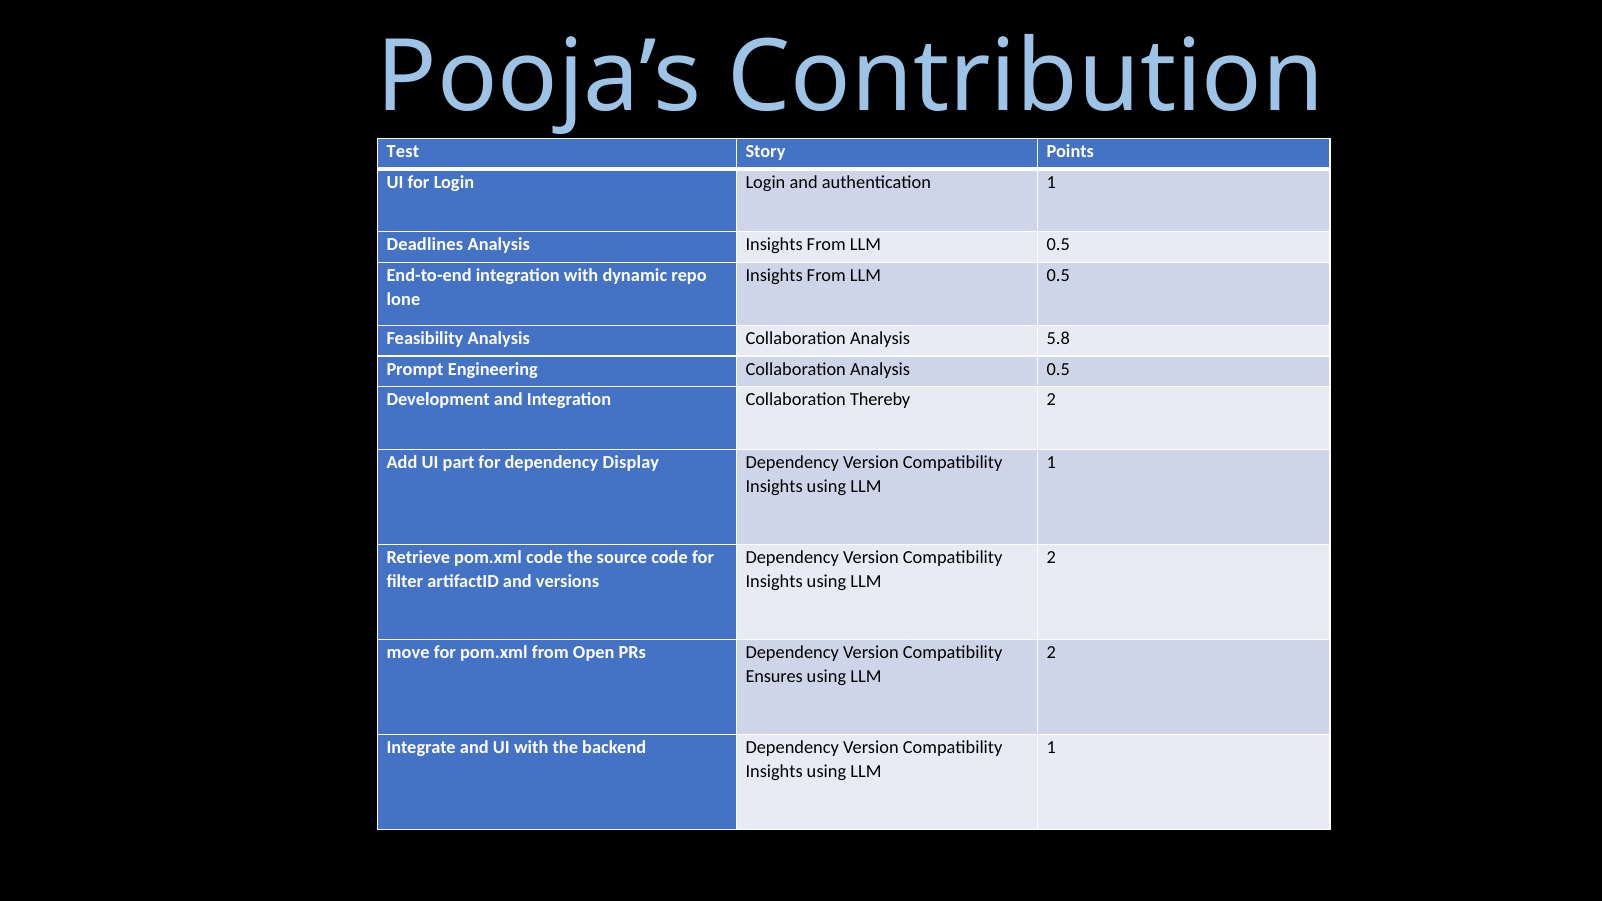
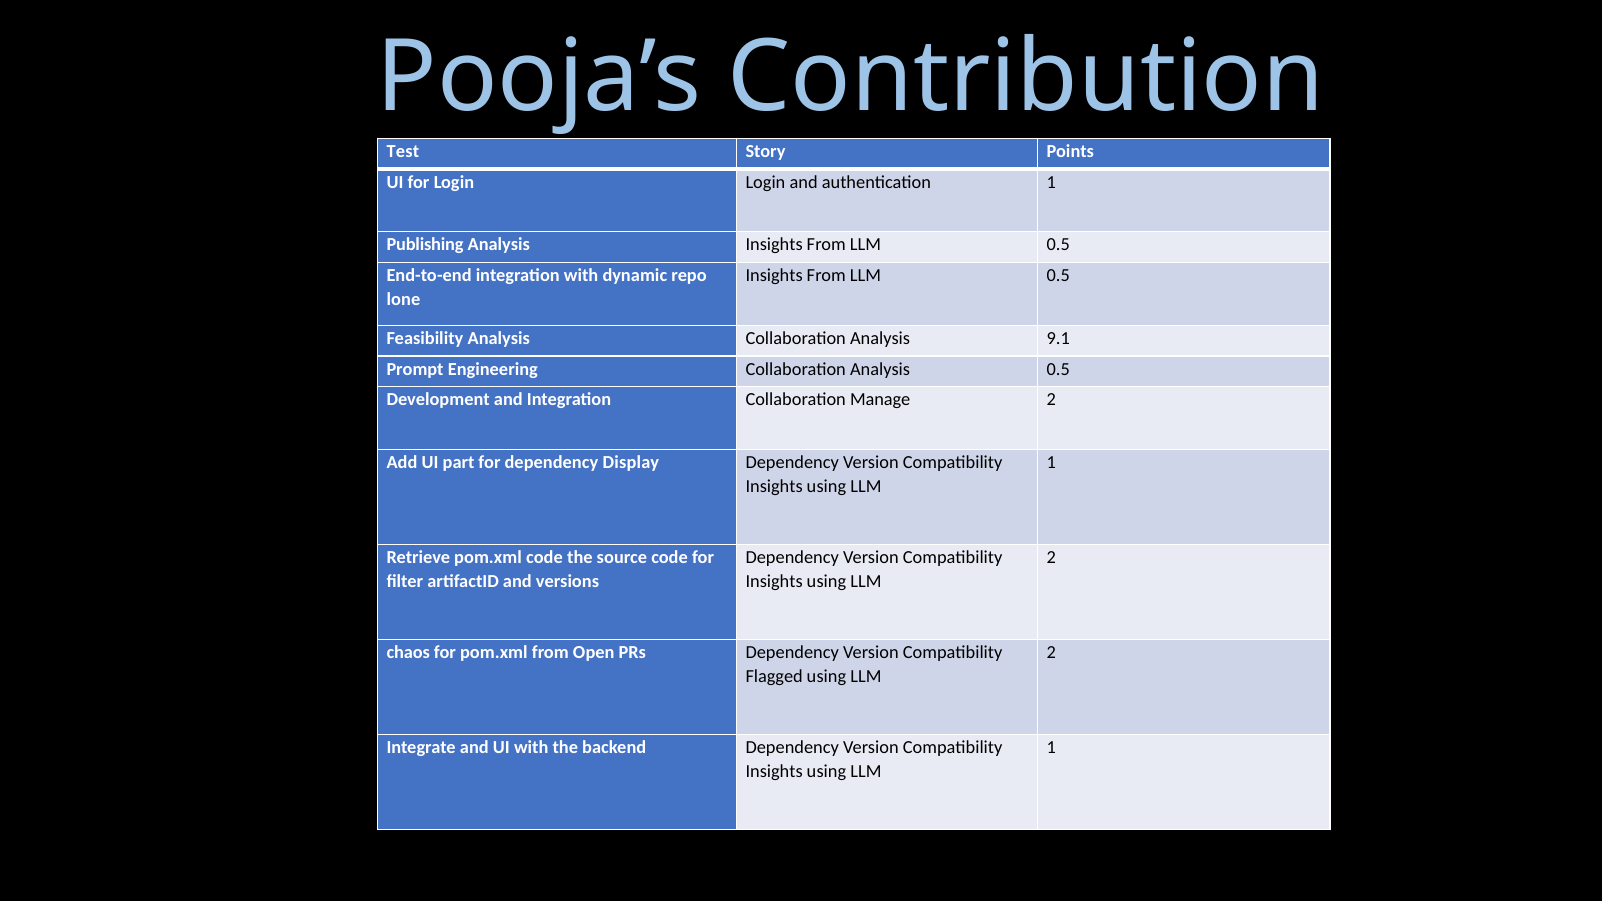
Deadlines: Deadlines -> Publishing (425, 245)
5.8: 5.8 -> 9.1 (1058, 338)
Thereby: Thereby -> Manage (880, 400)
move: move -> chaos (408, 653)
Ensures: Ensures -> Flagged (774, 677)
